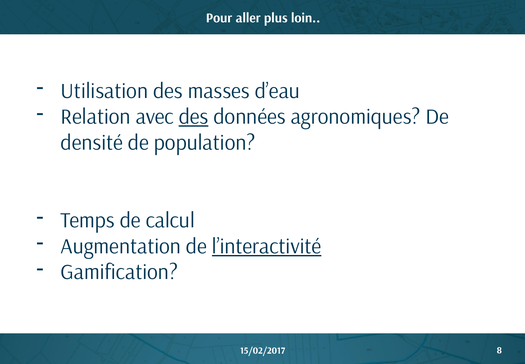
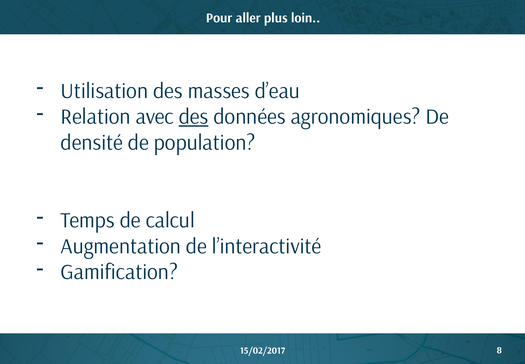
l’interactivité underline: present -> none (267, 246)
